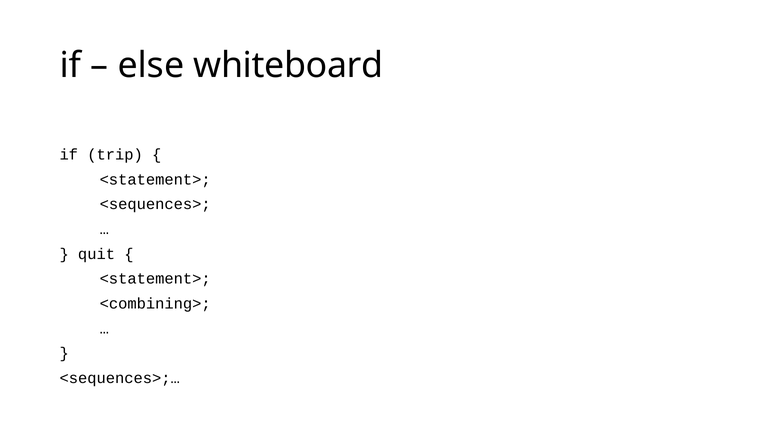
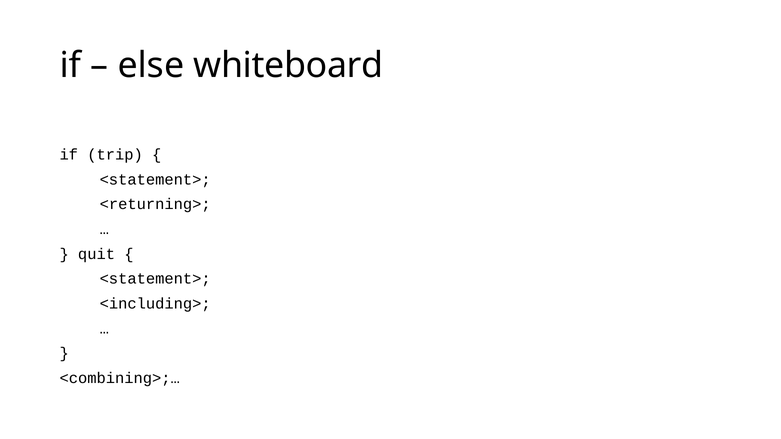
<sequences>: <sequences> -> <returning> (155, 204)
<combining>: <combining> -> <including> (155, 304)
<sequences>;…: <sequences>;… -> <combining>;… (120, 378)
